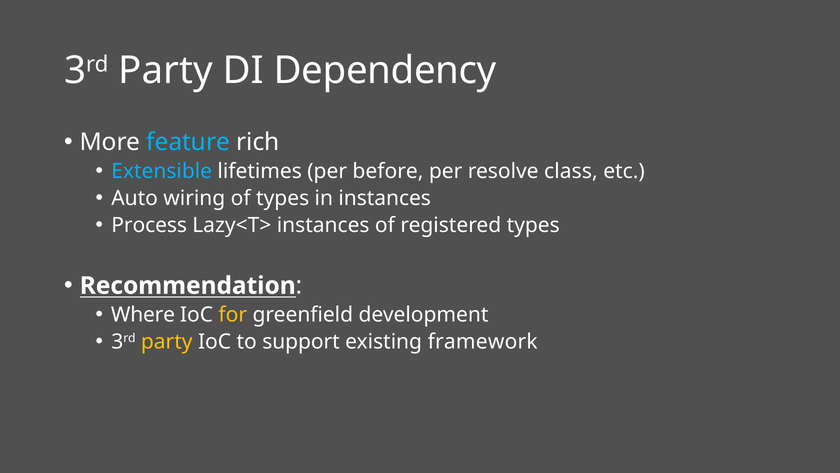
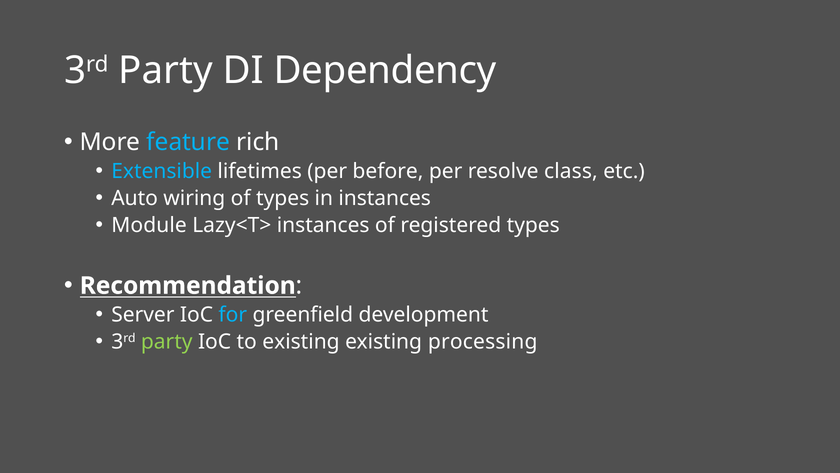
Process: Process -> Module (149, 225)
Where: Where -> Server (143, 314)
for colour: yellow -> light blue (233, 314)
party colour: yellow -> light green (167, 341)
to support: support -> existing (301, 341)
framework: framework -> processing (483, 341)
